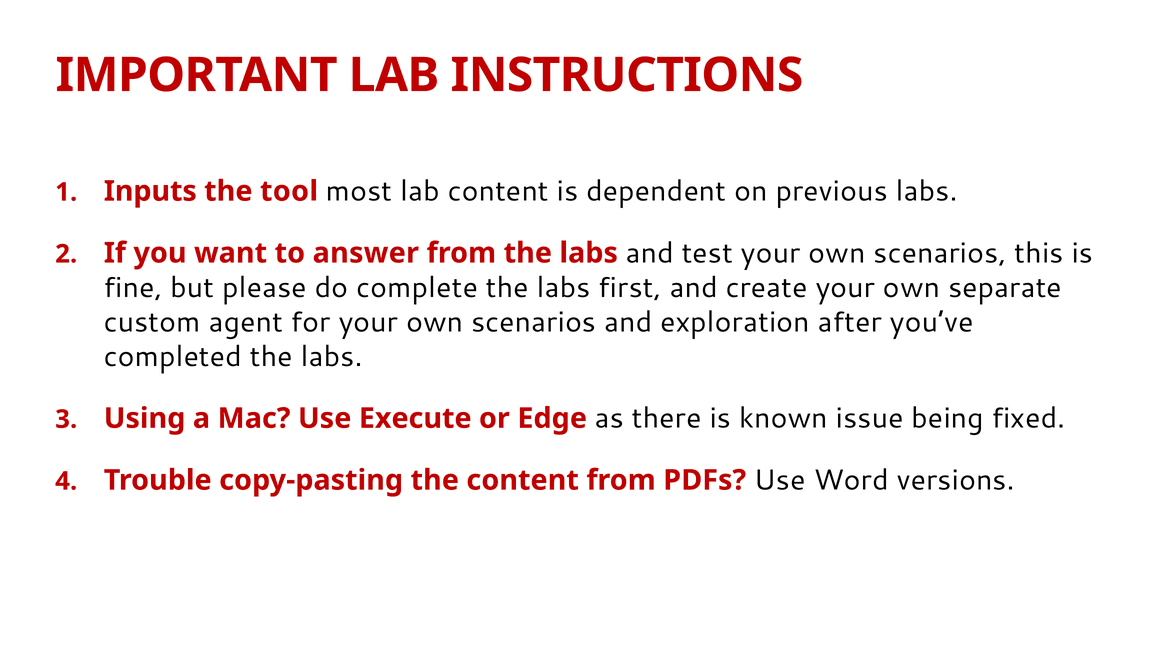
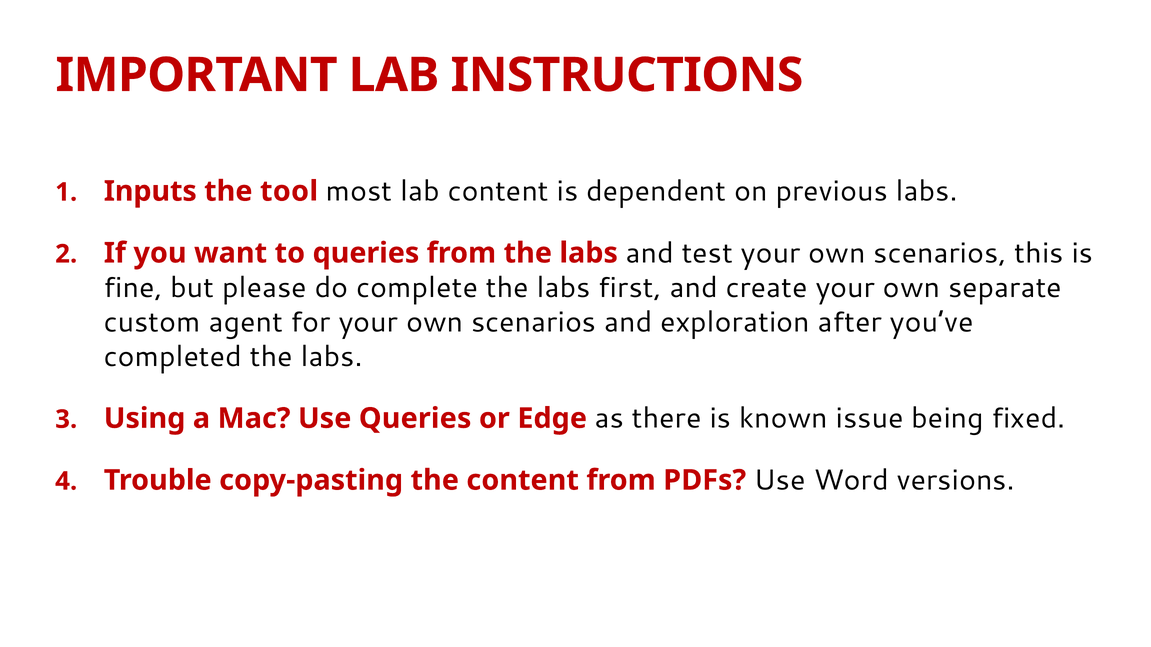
to answer: answer -> queries (366, 253)
Use Execute: Execute -> Queries (415, 419)
